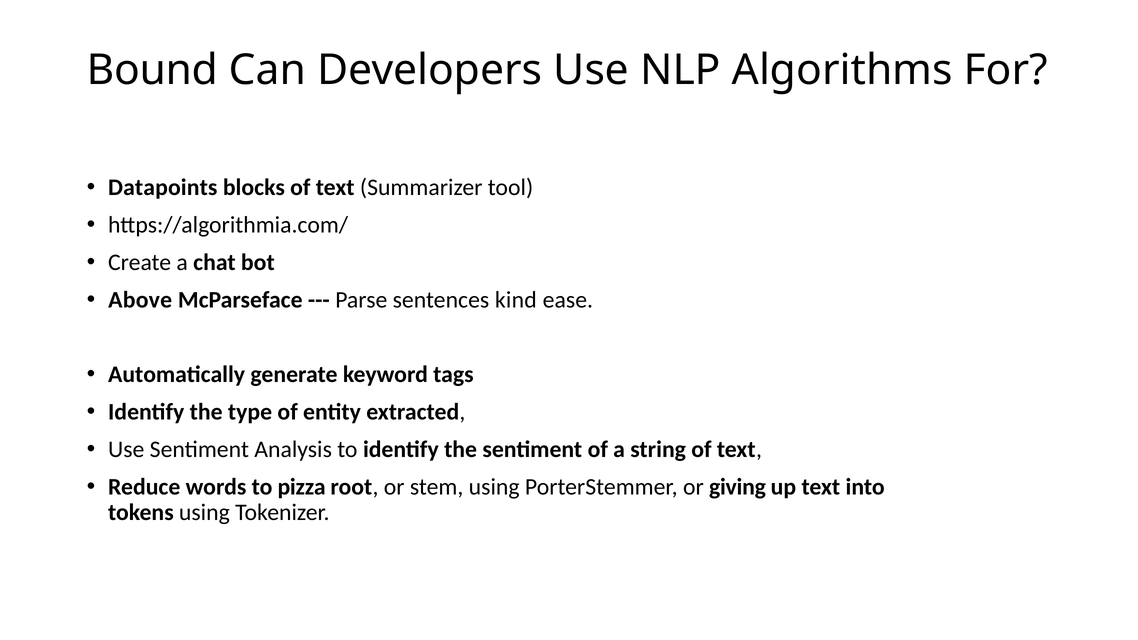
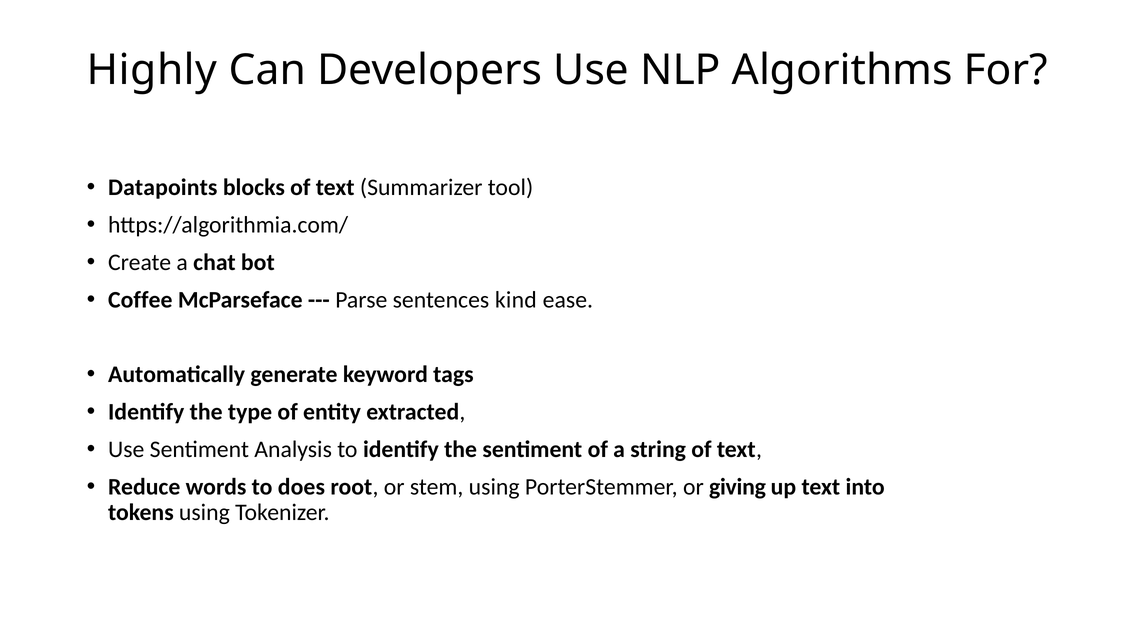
Bound: Bound -> Highly (152, 70)
Above: Above -> Coffee (140, 300)
pizza: pizza -> does (301, 487)
